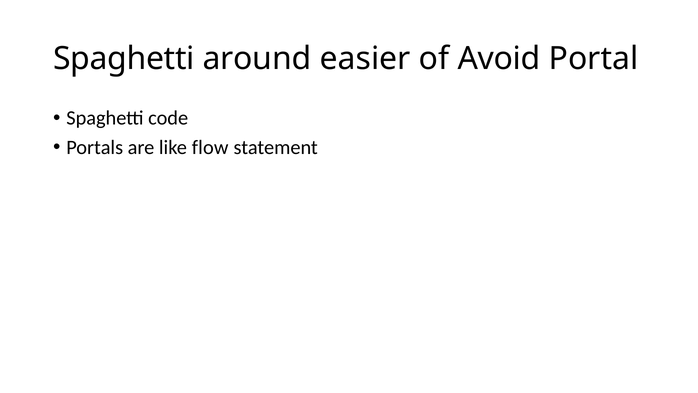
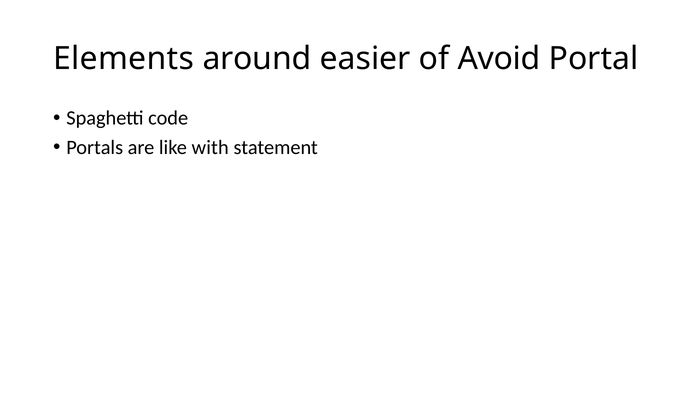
Spaghetti: Spaghetti -> Elements (124, 59)
flow: flow -> with (210, 147)
